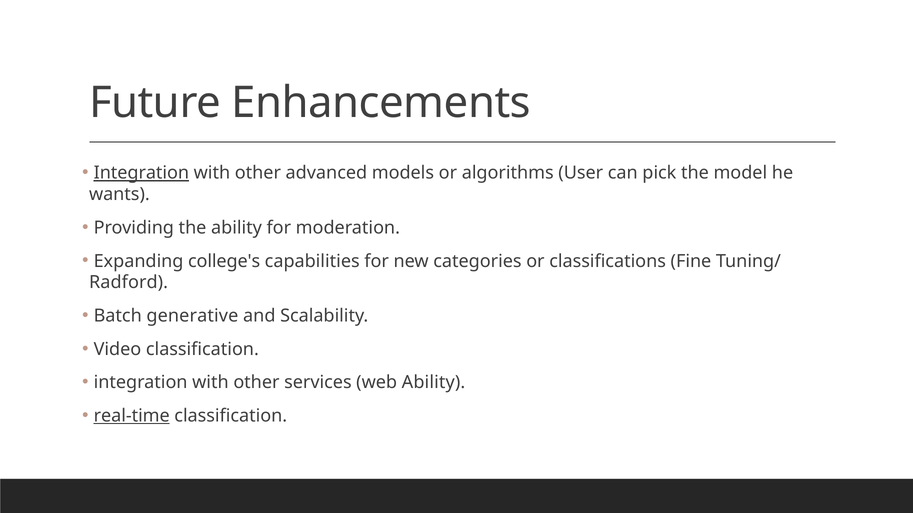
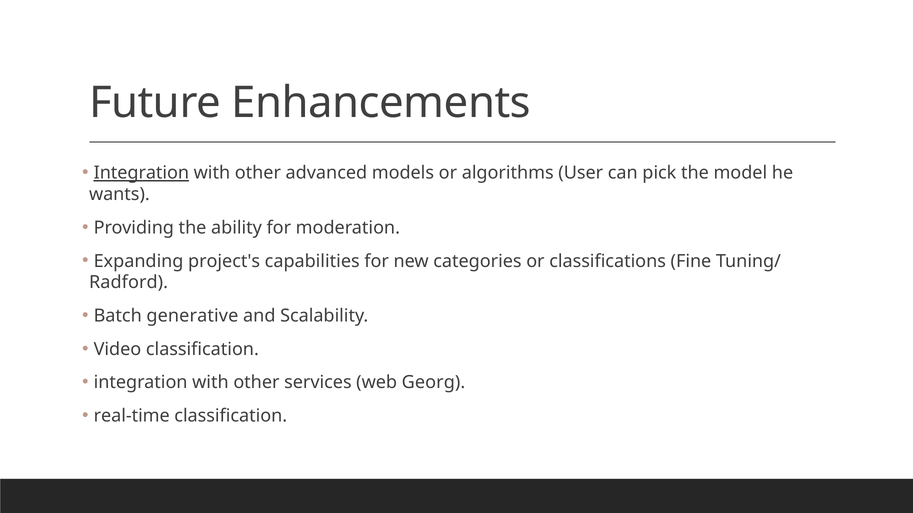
college's: college's -> project's (224, 261)
web Ability: Ability -> Georg (434, 383)
real-time underline: present -> none (132, 416)
